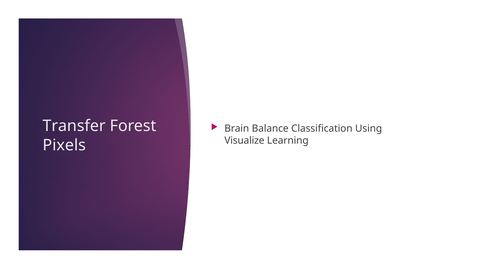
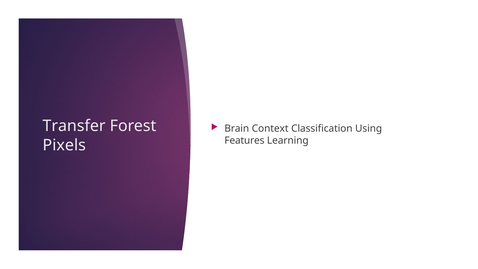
Balance: Balance -> Context (270, 129)
Visualize: Visualize -> Features (244, 141)
